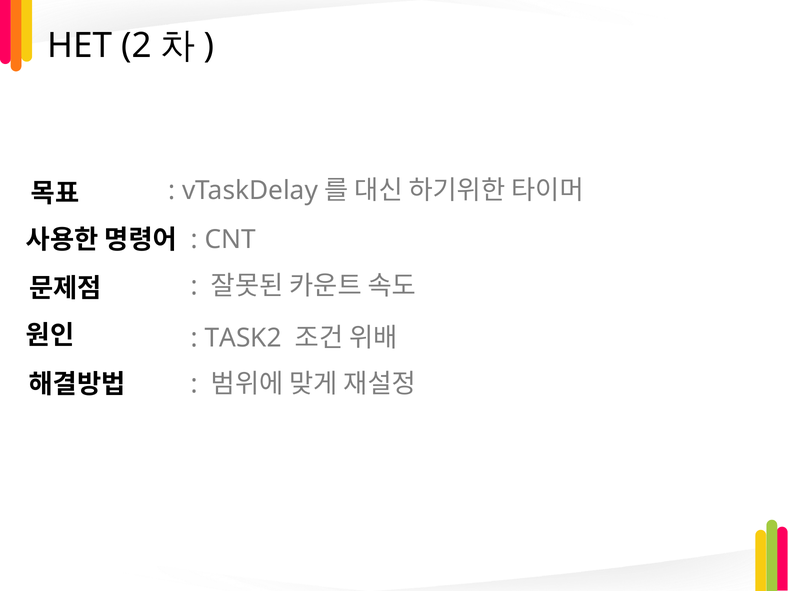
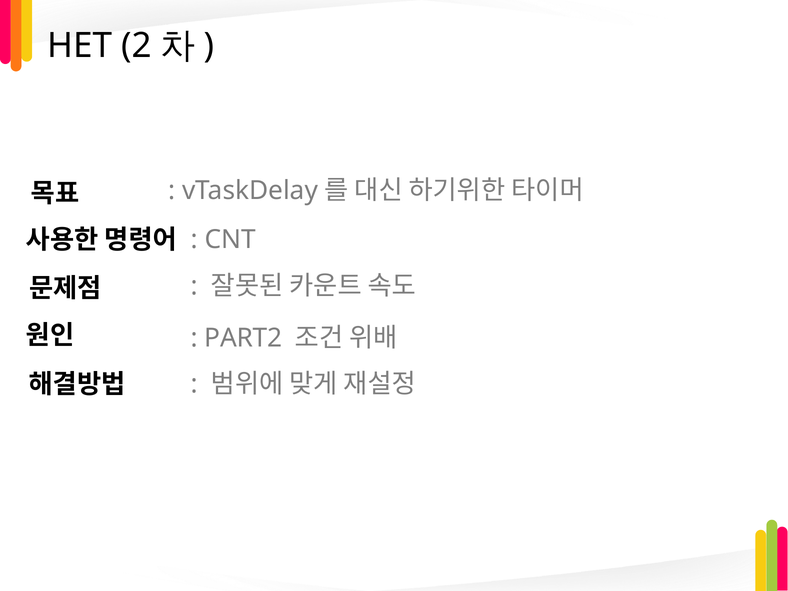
TASK2: TASK2 -> PART2 (243, 338)
